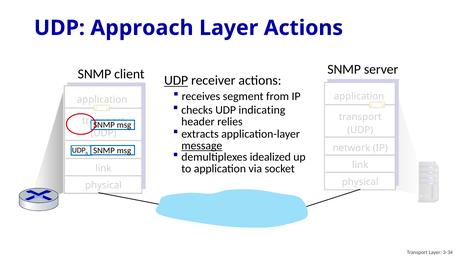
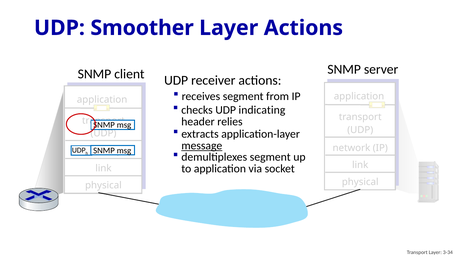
Approach: Approach -> Smoother (142, 28)
UDP underline: present -> none (176, 81)
demultiplexes idealized: idealized -> segment (270, 157)
